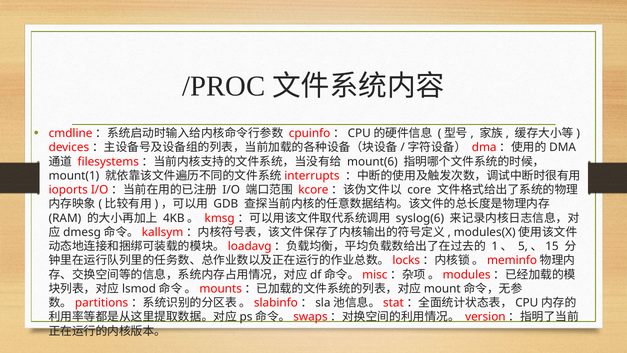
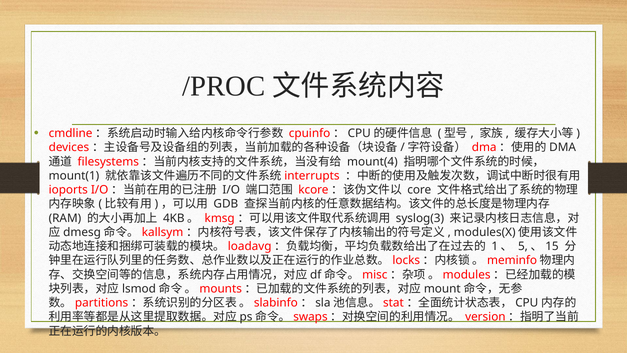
mount(6: mount(6 -> mount(4 (372, 162)
syslog(6: syslog(6 -> syslog(3 (420, 218)
